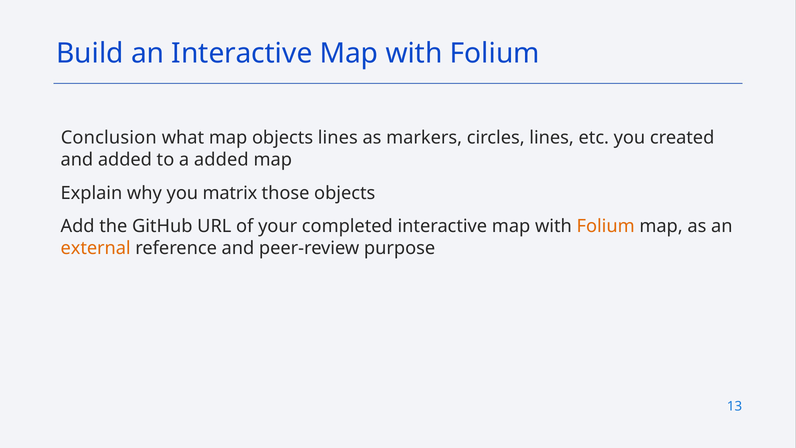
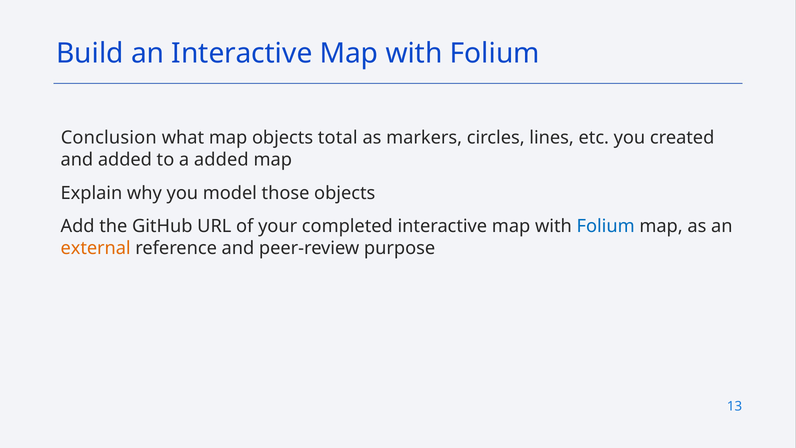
objects lines: lines -> total (338, 138)
matrix: matrix -> model (230, 193)
Folium colour: orange -> blue (606, 226)
